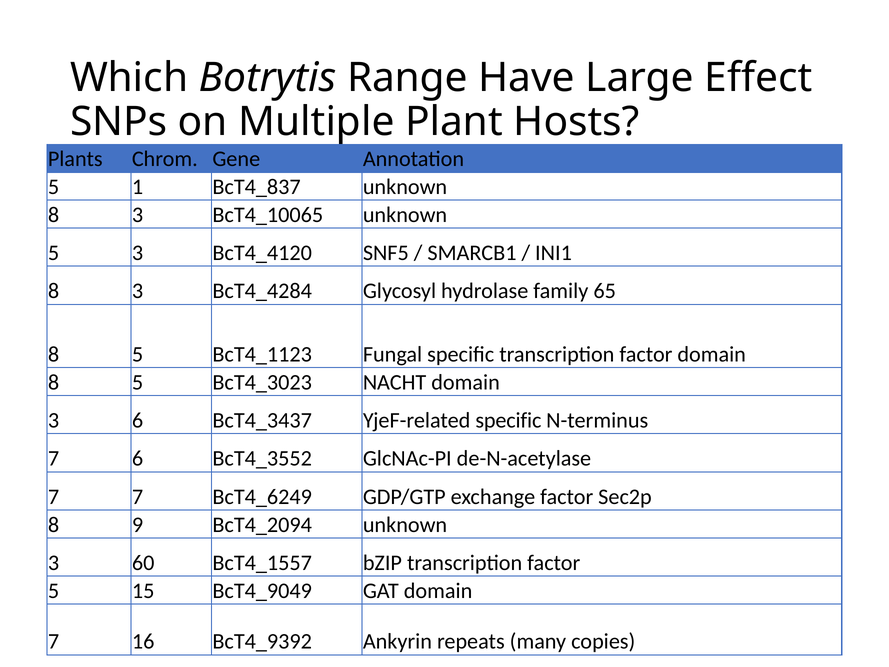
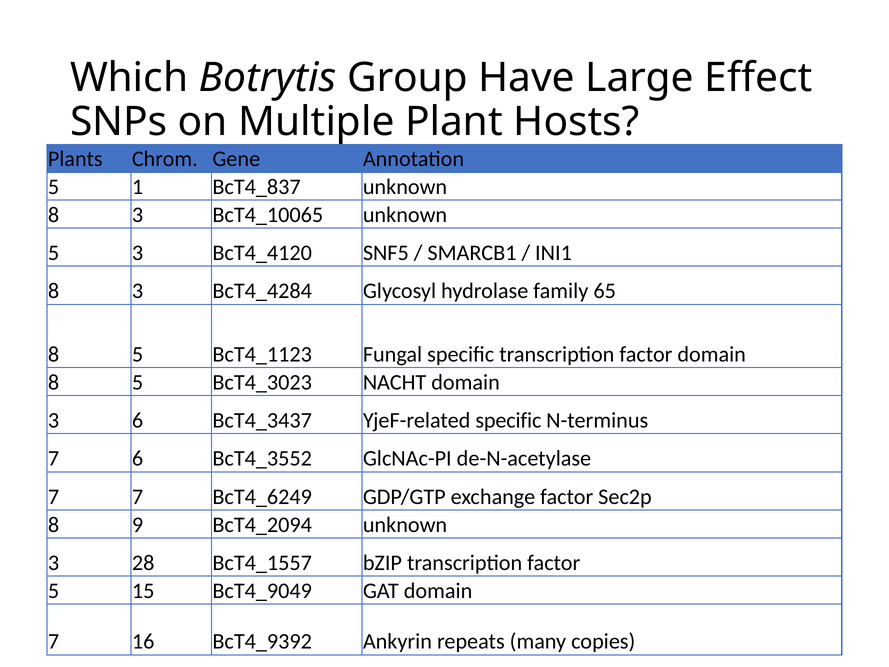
Range: Range -> Group (407, 78)
60: 60 -> 28 (143, 563)
